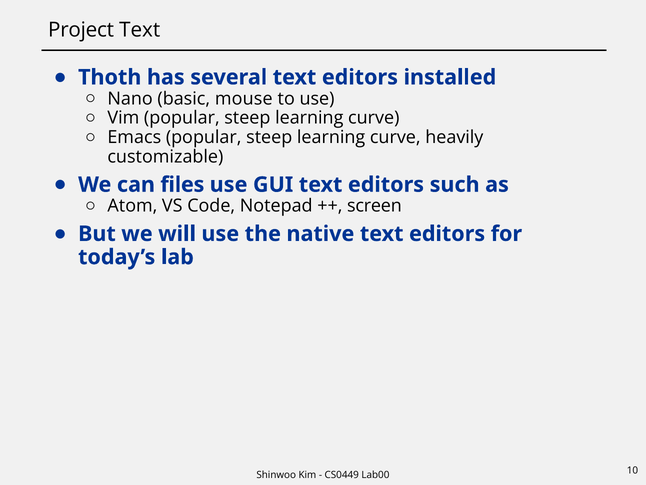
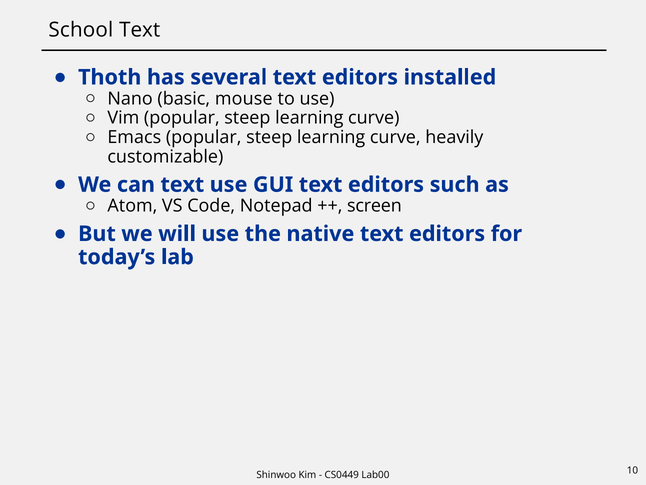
Project: Project -> School (81, 30)
can files: files -> text (182, 184)
